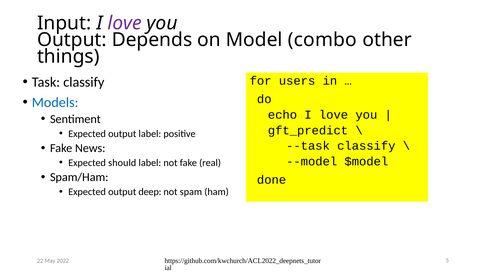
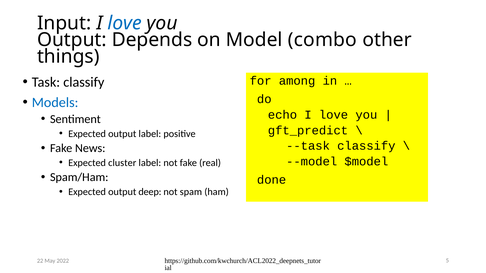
love colour: purple -> blue (125, 23)
users: users -> among (297, 81)
should: should -> cluster (122, 163)
